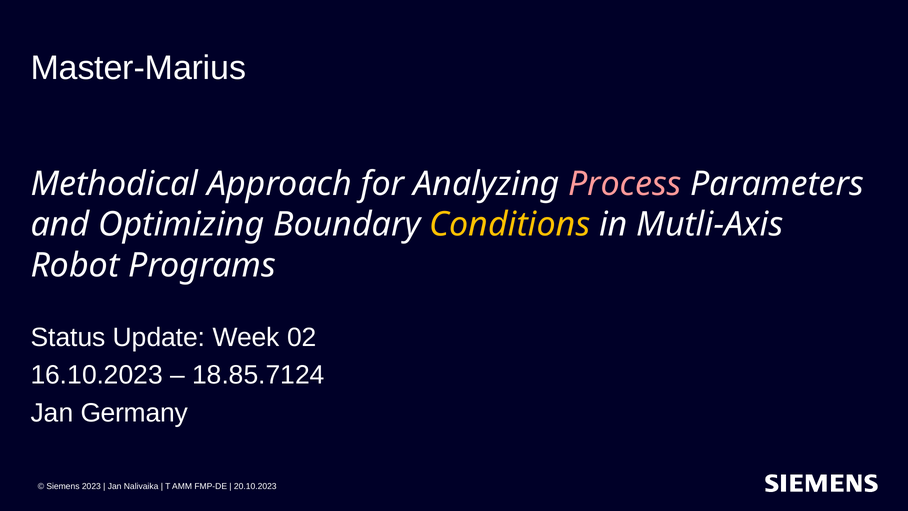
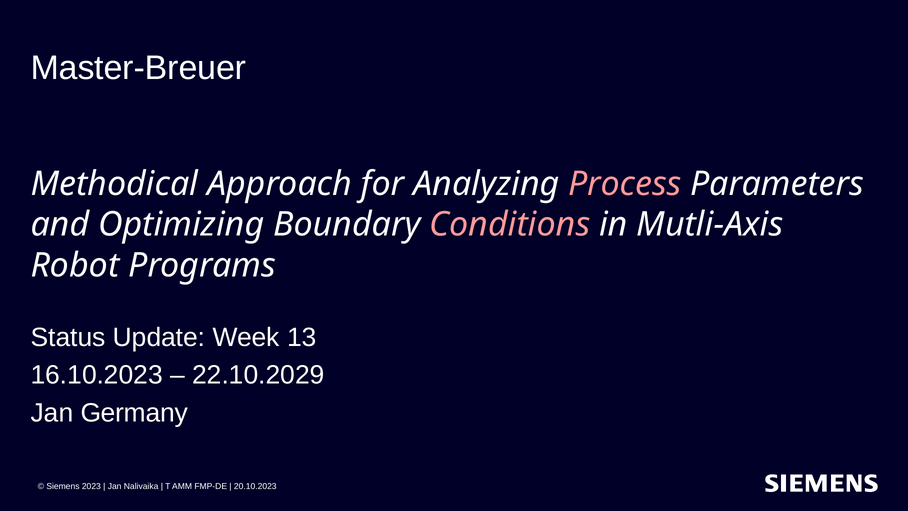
Master-Marius: Master-Marius -> Master-Breuer (138, 68)
Conditions colour: yellow -> pink (510, 225)
02: 02 -> 13 (302, 337)
18.85.7124: 18.85.7124 -> 22.10.2029 (258, 375)
